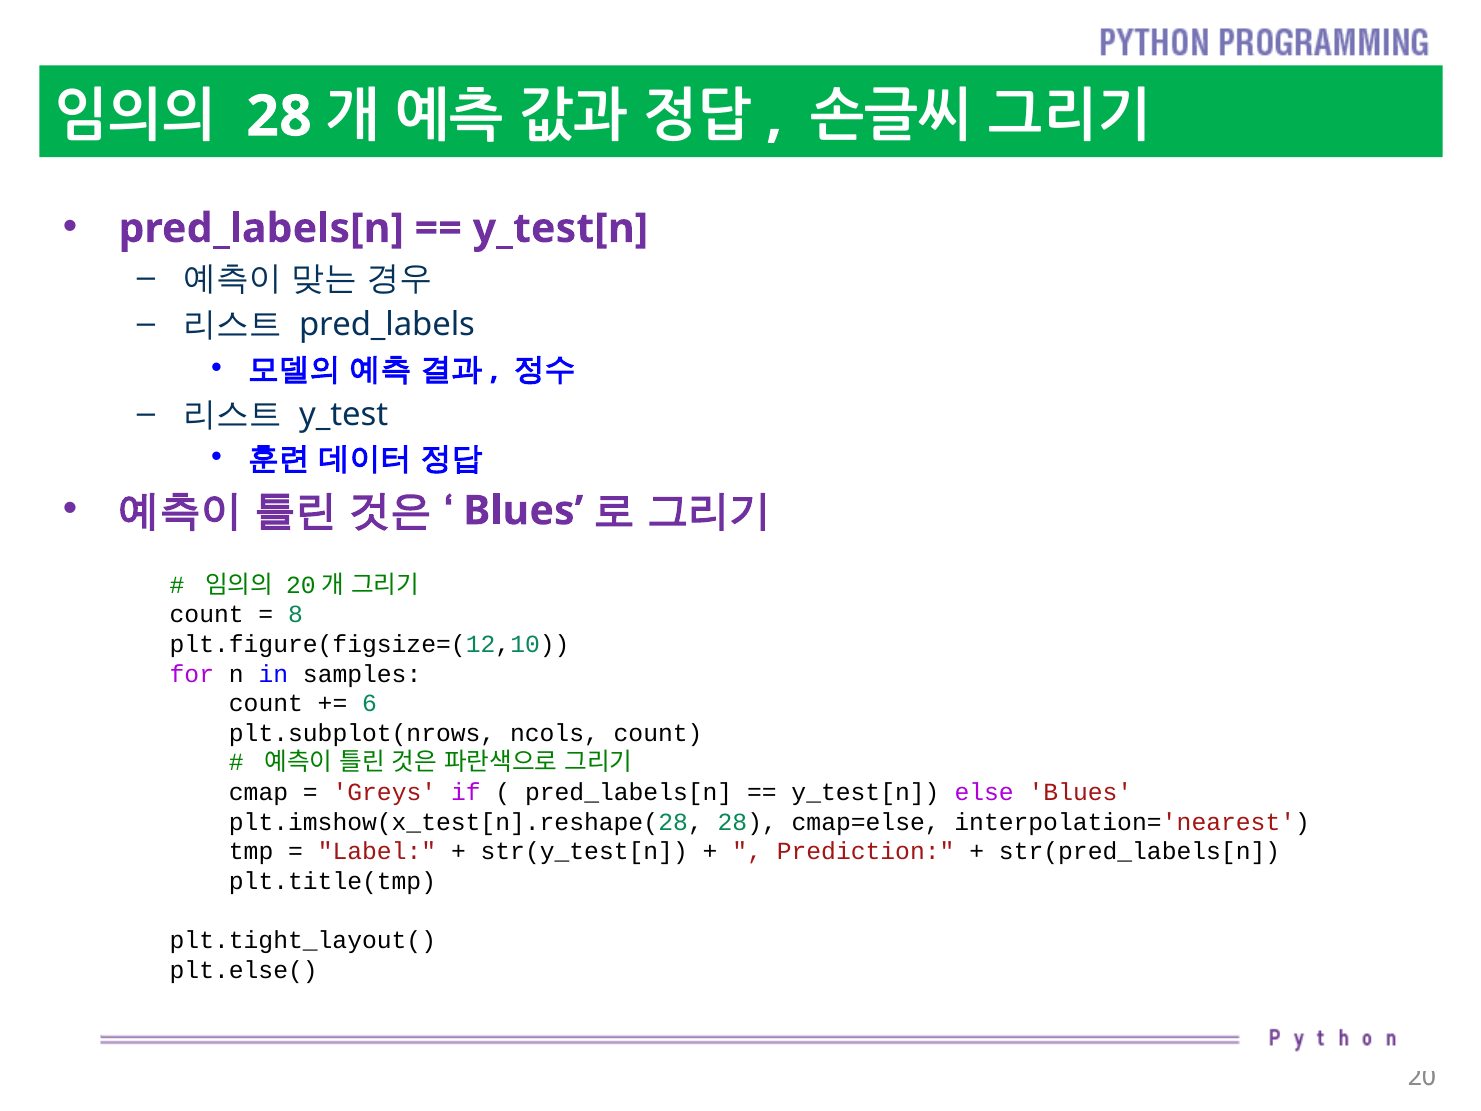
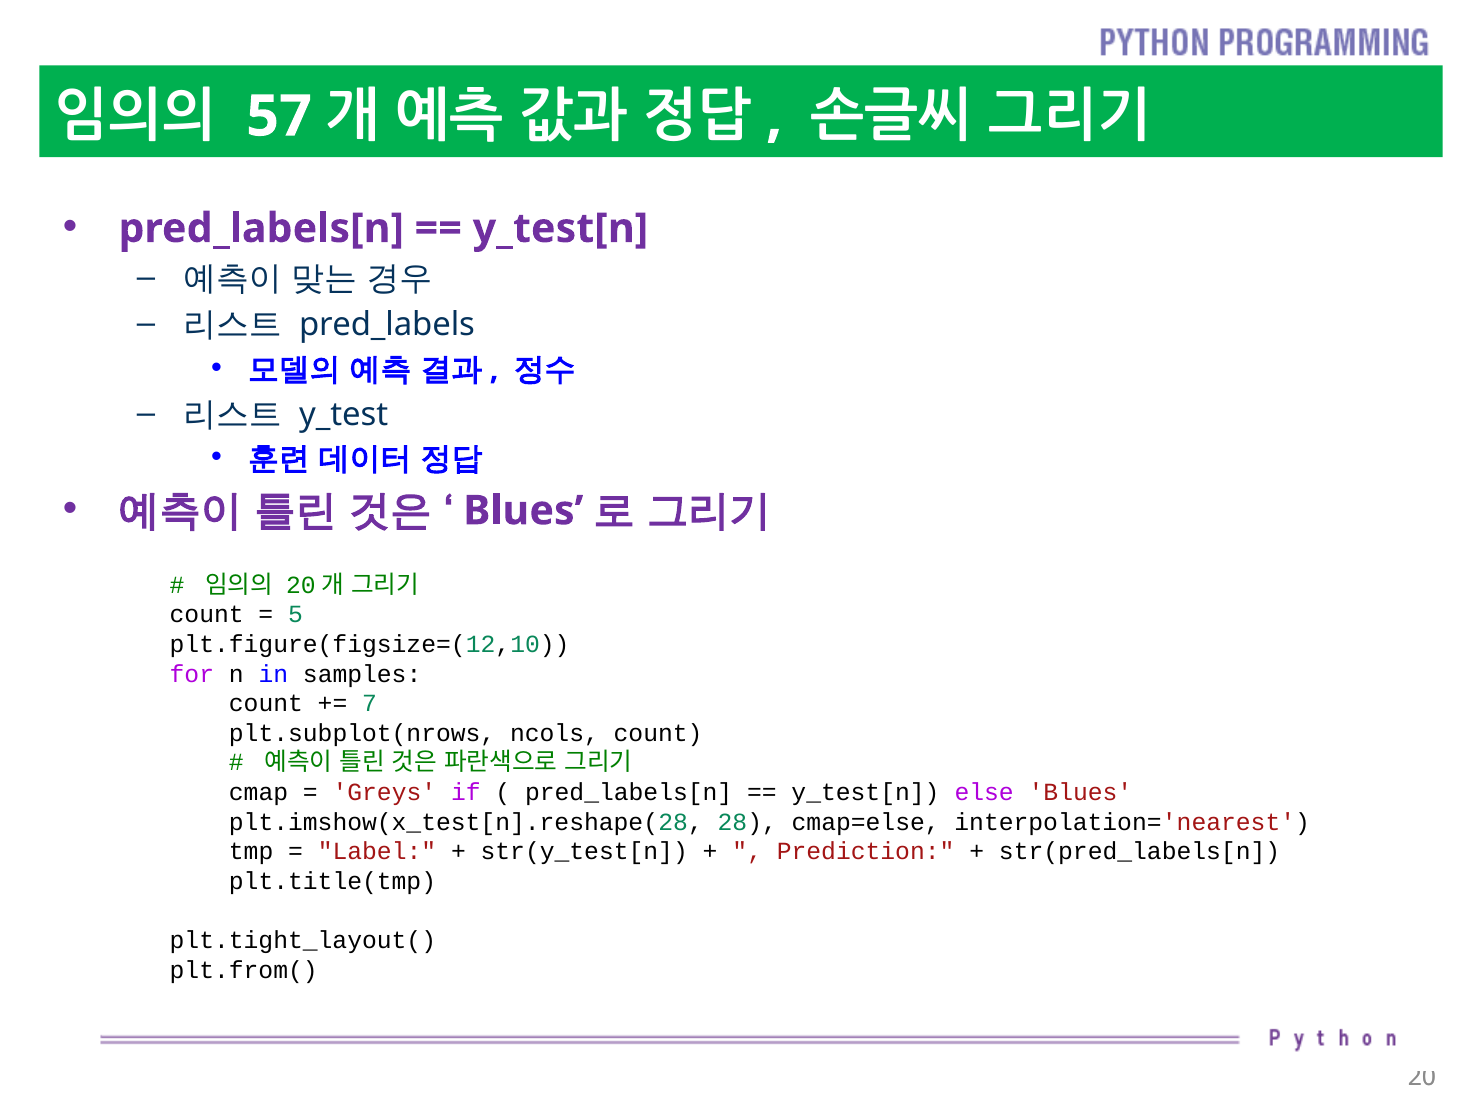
28: 28 -> 57 (279, 116)
8: 8 -> 5 (296, 615)
6: 6 -> 7 (370, 703)
plt.else(: plt.else( -> plt.from( (244, 970)
